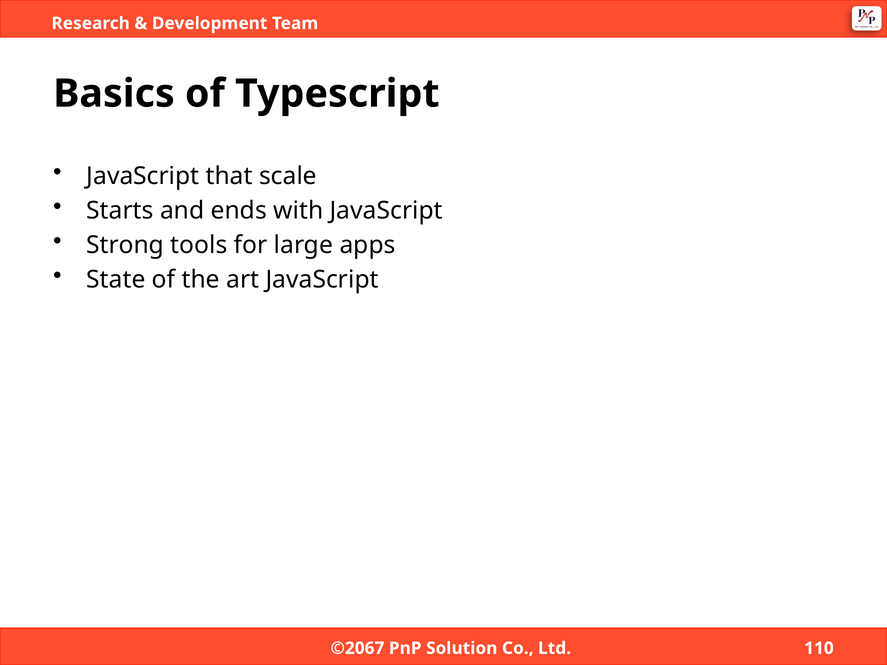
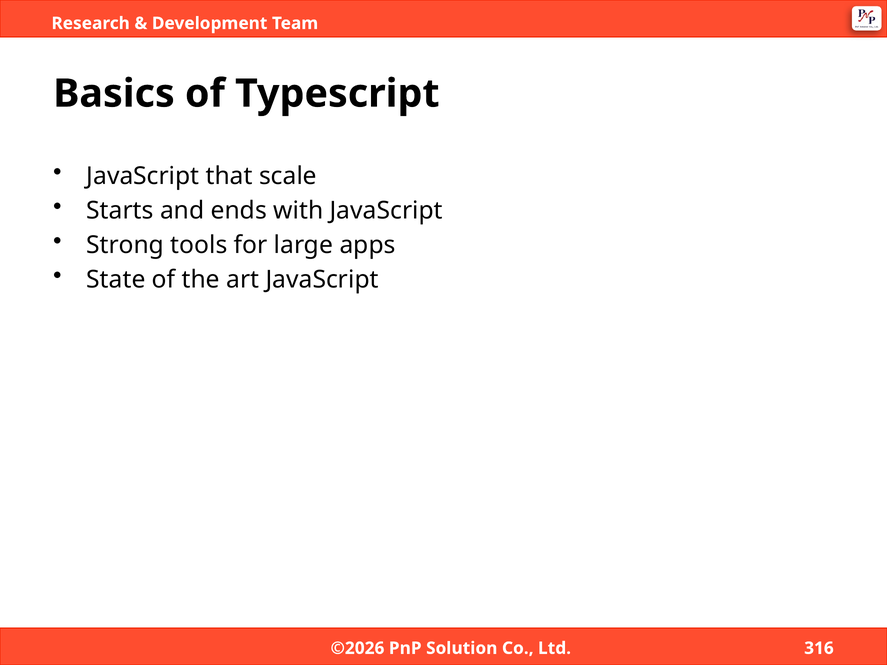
©2067: ©2067 -> ©2026 (357, 648)
110: 110 -> 316 (819, 648)
